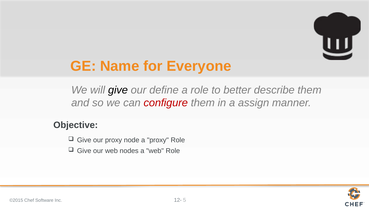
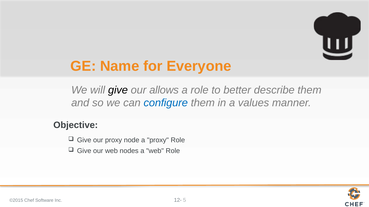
define: define -> allows (164, 90)
configure colour: red -> blue (166, 103)
assign: assign -> values (254, 103)
